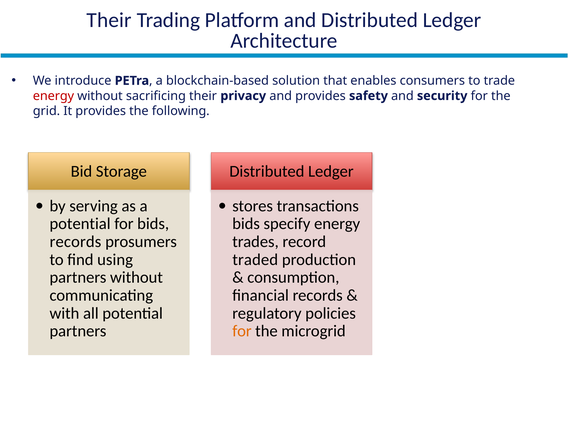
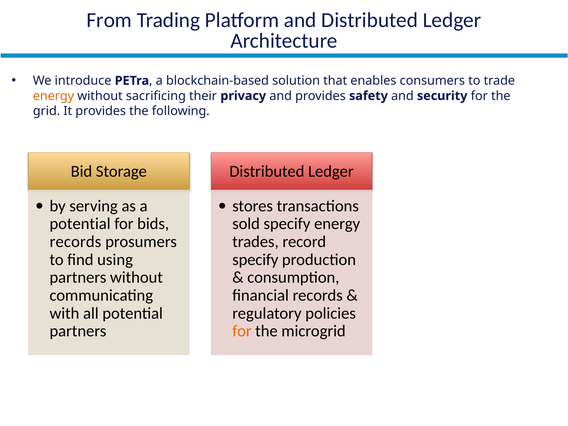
Their: Their -> From (109, 20)
energy colour: red -> orange (53, 96)
bids: bids -> sold (246, 224)
traded: traded -> specify (255, 260)
